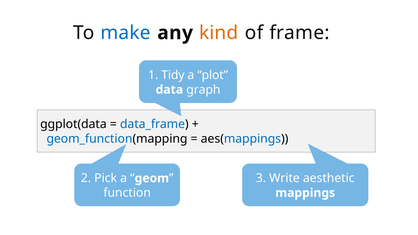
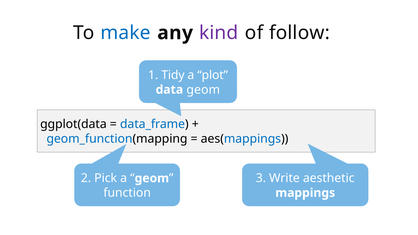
kind colour: orange -> purple (219, 33)
frame: frame -> follow (299, 33)
data graph: graph -> geom (203, 90)
